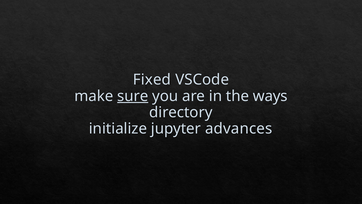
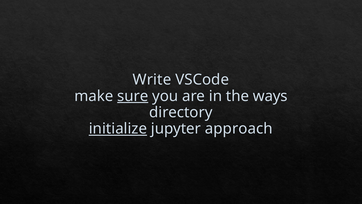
Fixed: Fixed -> Write (152, 80)
initialize underline: none -> present (118, 128)
advances: advances -> approach (239, 128)
